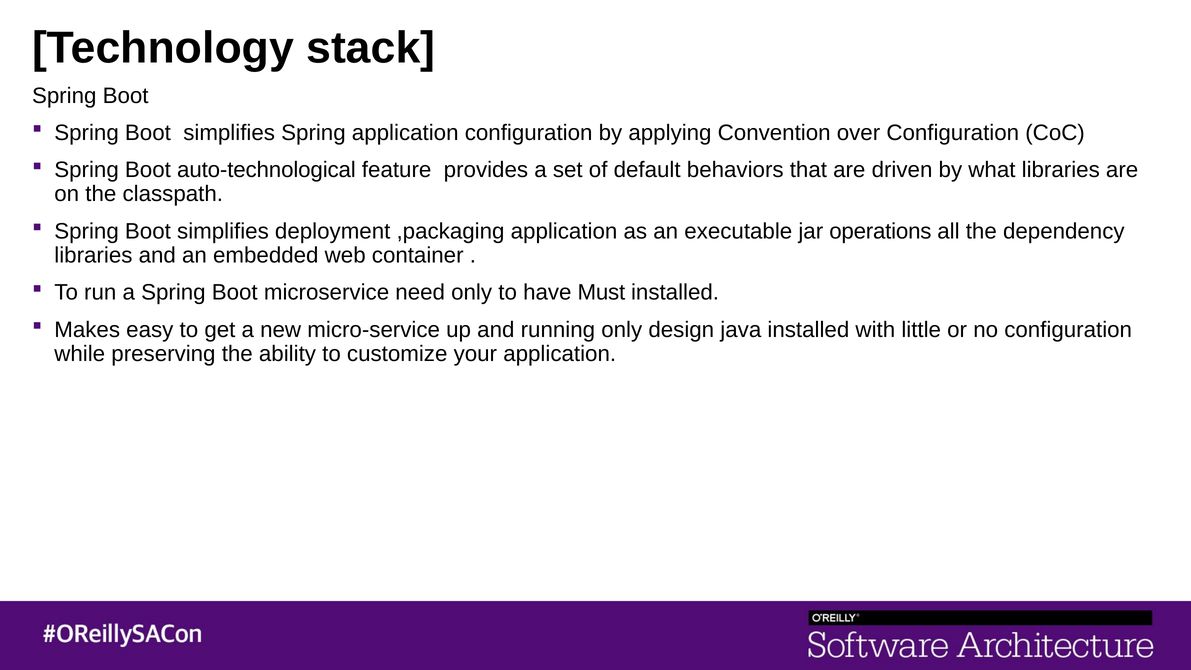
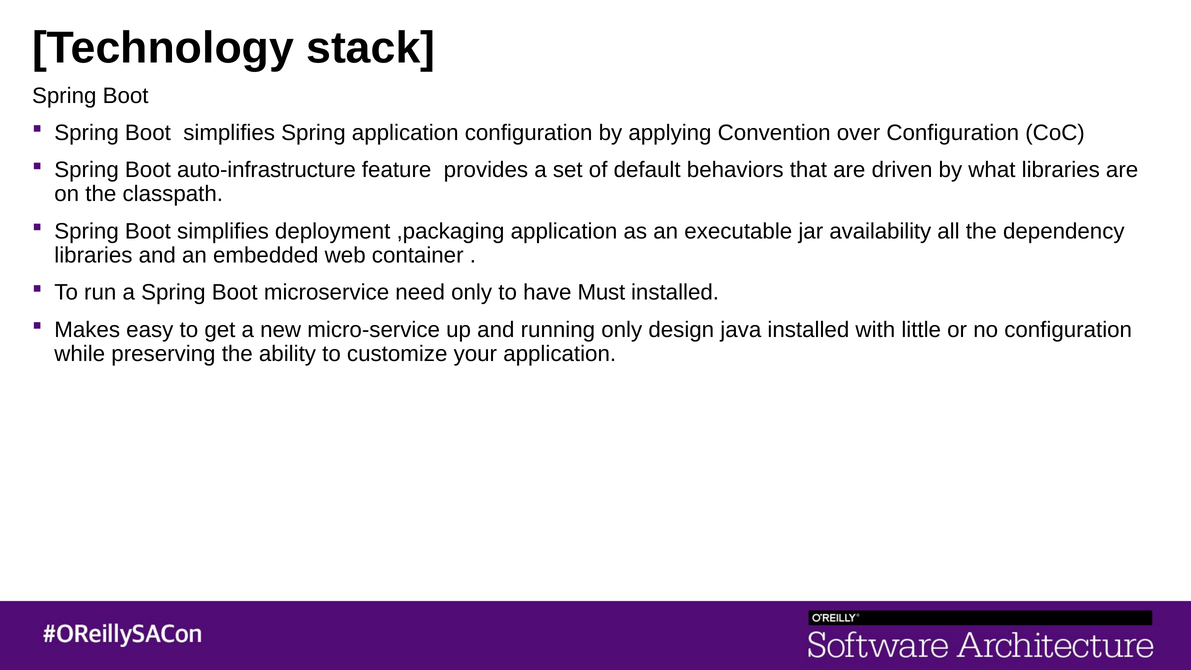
auto-technological: auto-technological -> auto-infrastructure (266, 170)
operations: operations -> availability (880, 231)
